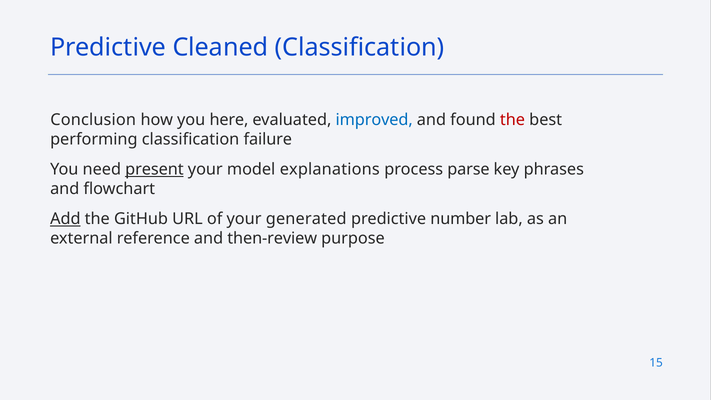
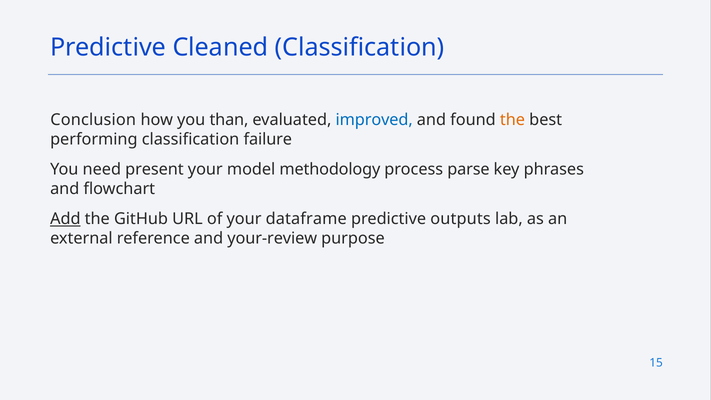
here: here -> than (229, 120)
the colour: red -> orange (512, 120)
present underline: present -> none (154, 169)
explanations: explanations -> methodology (330, 169)
generated: generated -> dataframe (306, 219)
number: number -> outputs (461, 219)
then-review: then-review -> your-review (272, 238)
